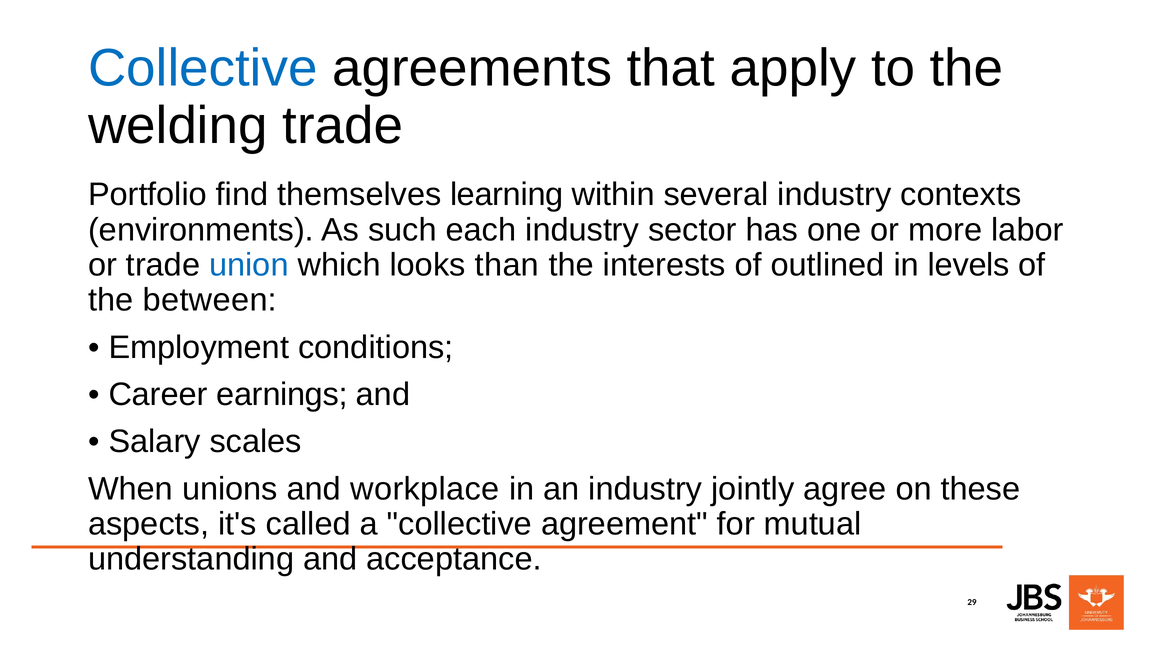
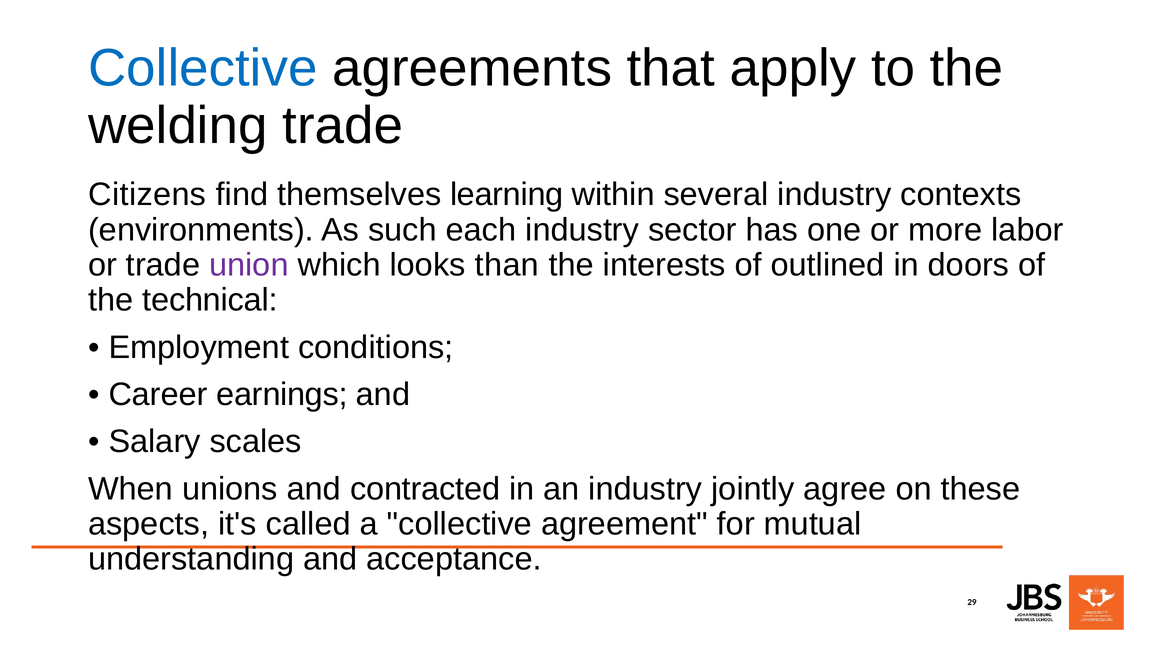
Portfolio: Portfolio -> Citizens (147, 195)
union colour: blue -> purple (249, 265)
levels: levels -> doors (969, 265)
between: between -> technical (210, 300)
workplace: workplace -> contracted (425, 489)
